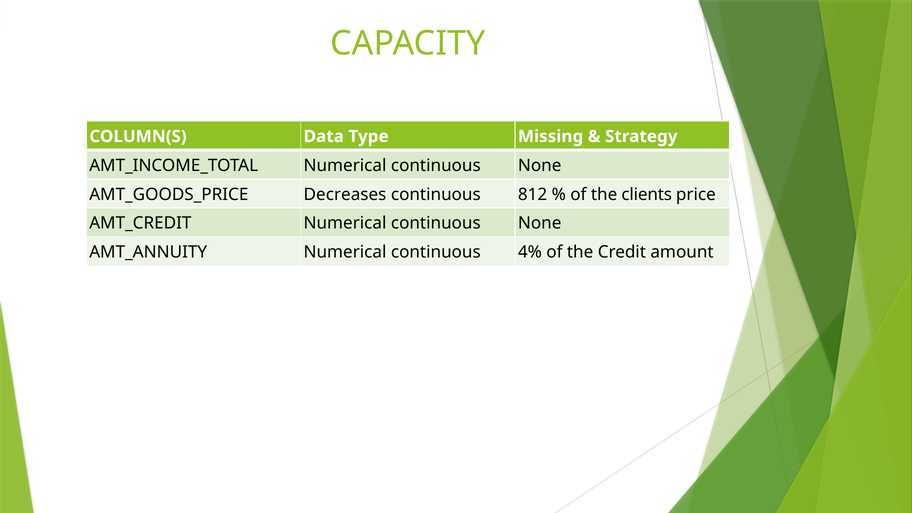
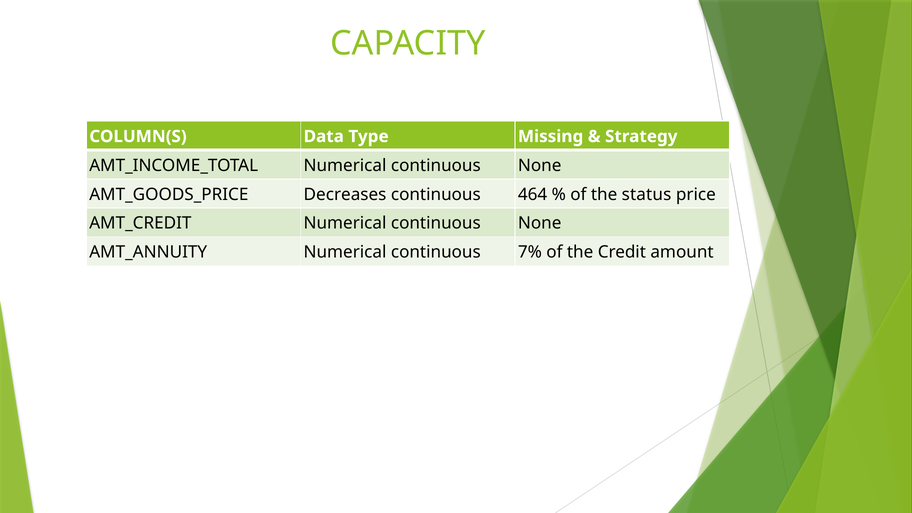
812: 812 -> 464 (533, 194)
clients: clients -> status (647, 194)
4%: 4% -> 7% (530, 252)
